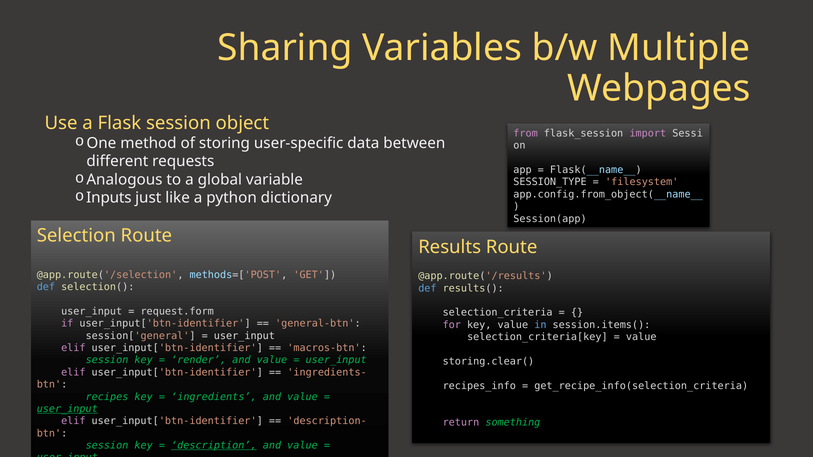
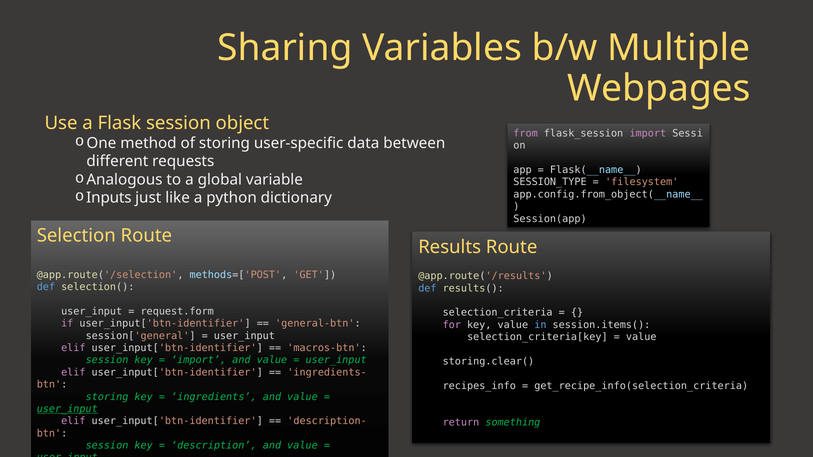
render: render -> import (199, 360)
recipes: recipes -> storing (107, 397)
description underline: present -> none (214, 446)
